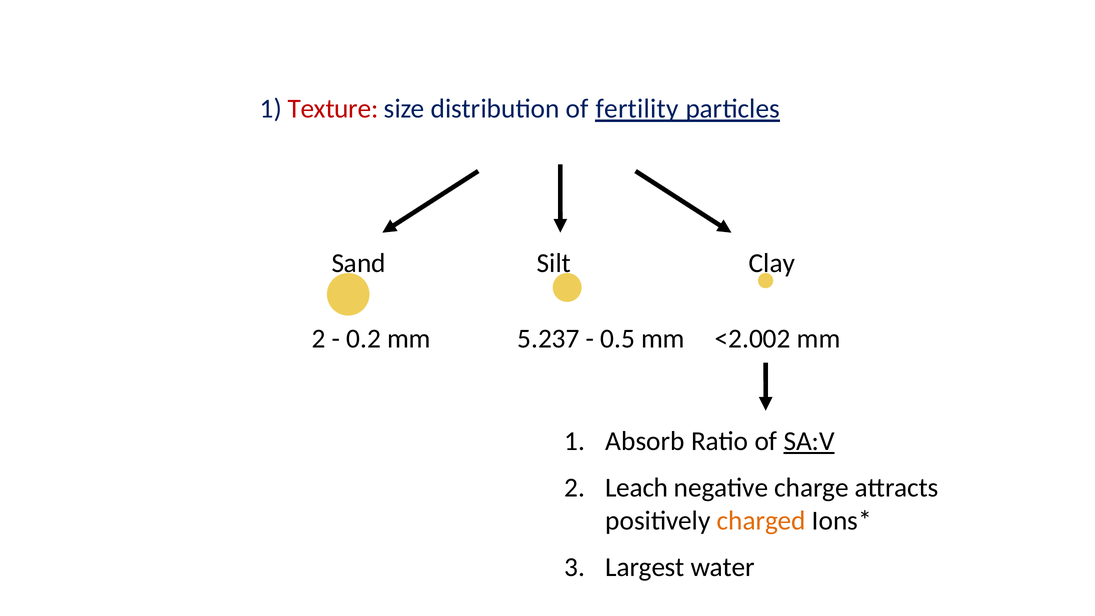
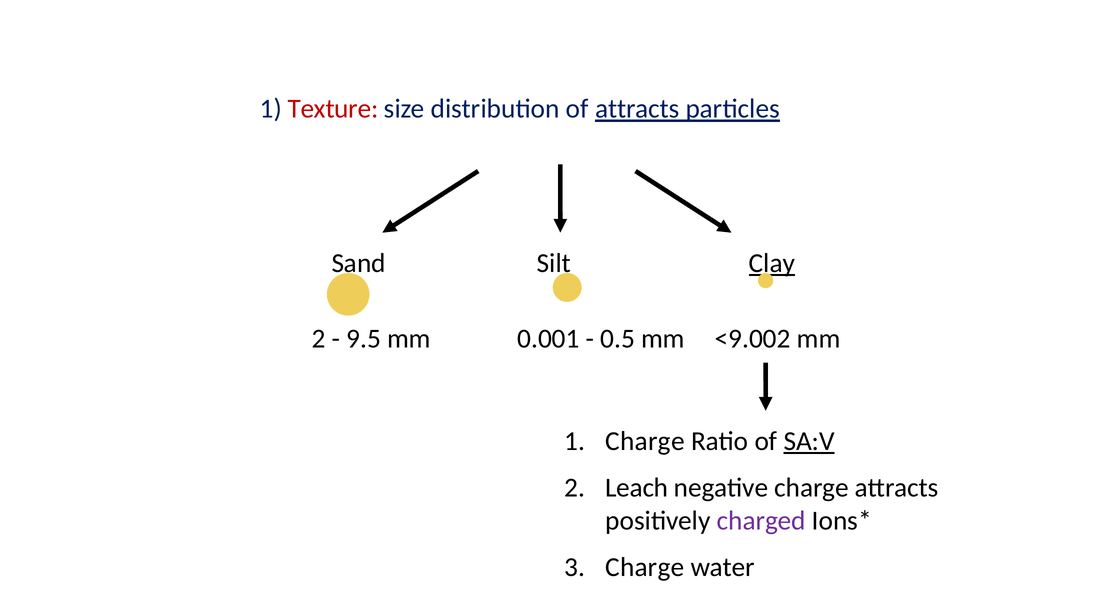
of fertility: fertility -> attracts (637, 109)
Clay underline: none -> present (772, 263)
0.2: 0.2 -> 9.5 (364, 339)
5.237: 5.237 -> 0.001 (548, 339)
<2.002: <2.002 -> <9.002 (753, 339)
1 Absorb: Absorb -> Charge (645, 441)
charged colour: orange -> purple (761, 521)
Largest: Largest -> Charge (645, 567)
